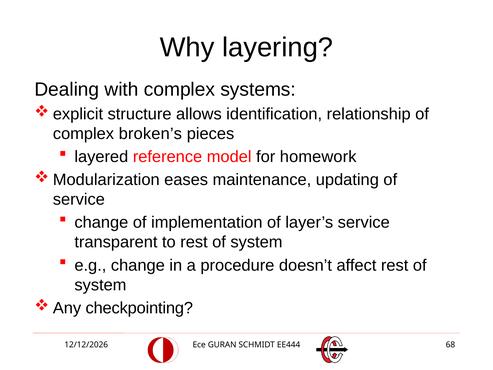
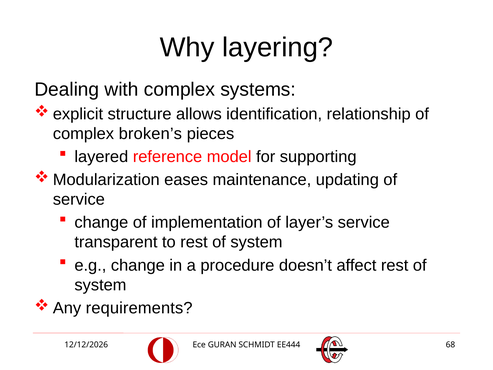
homework: homework -> supporting (318, 157)
checkpointing: checkpointing -> requirements (139, 308)
